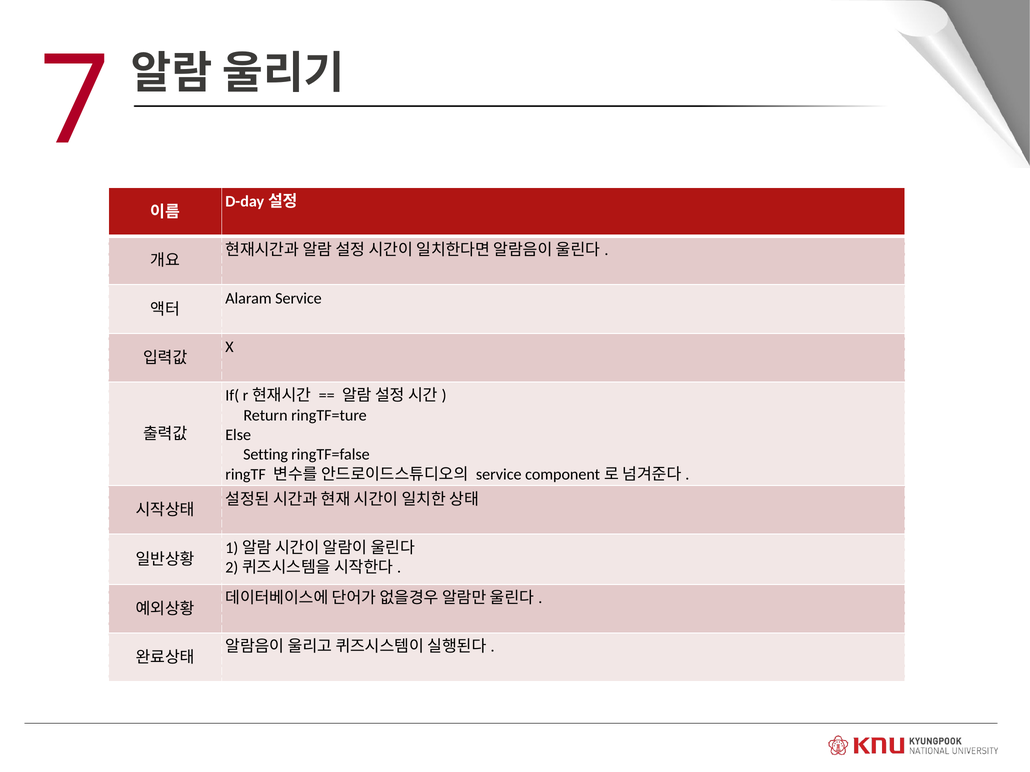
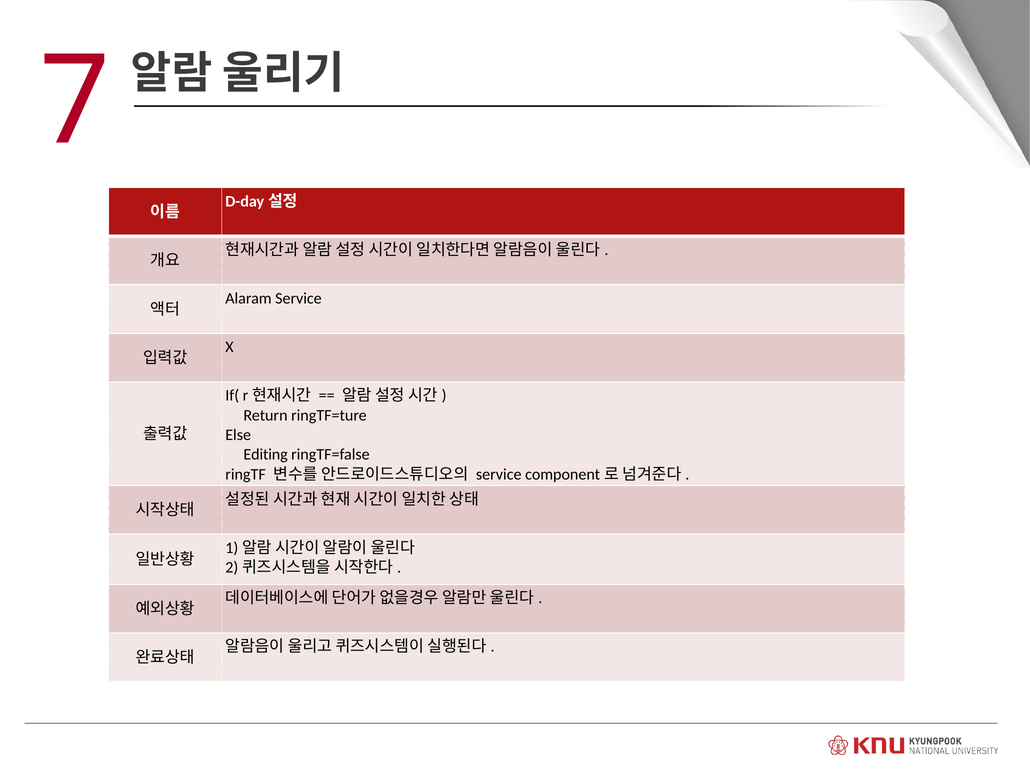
Setting: Setting -> Editing (266, 455)
